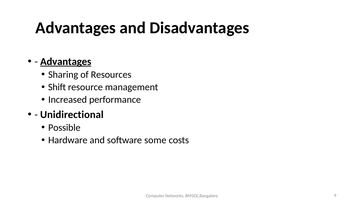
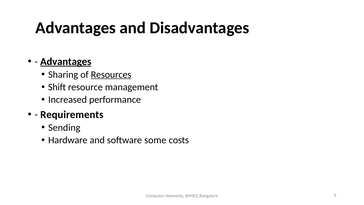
Resources underline: none -> present (111, 74)
Unidirectional: Unidirectional -> Requirements (72, 114)
Possible: Possible -> Sending (64, 127)
